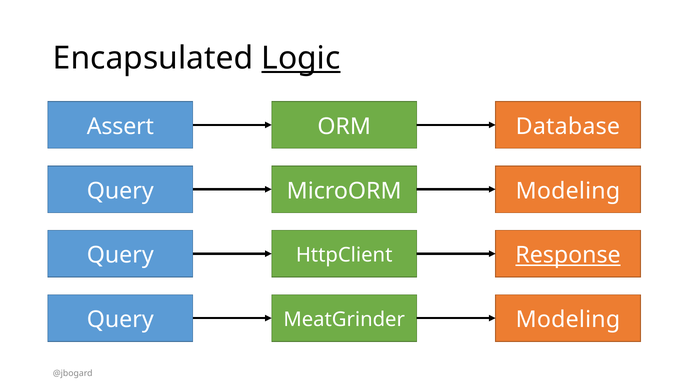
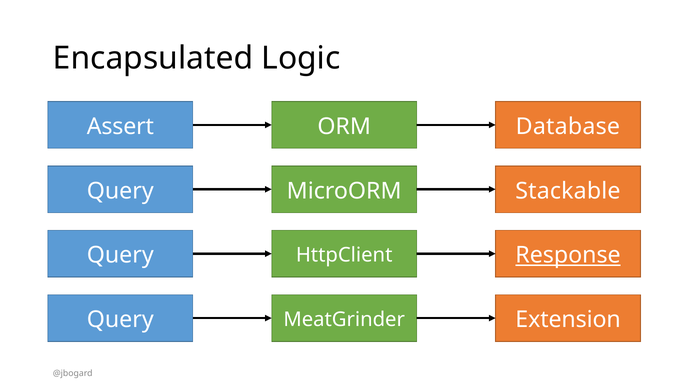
Logic underline: present -> none (301, 58)
MicroORM Modeling: Modeling -> Stackable (568, 191)
MeatGrinder Modeling: Modeling -> Extension (568, 320)
